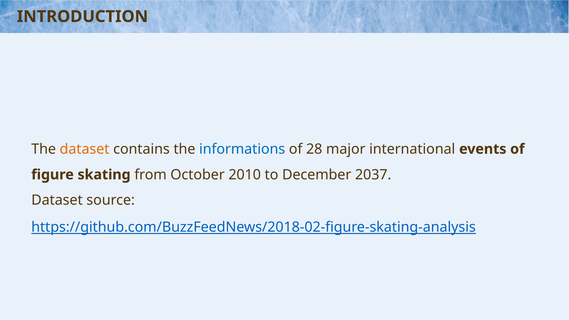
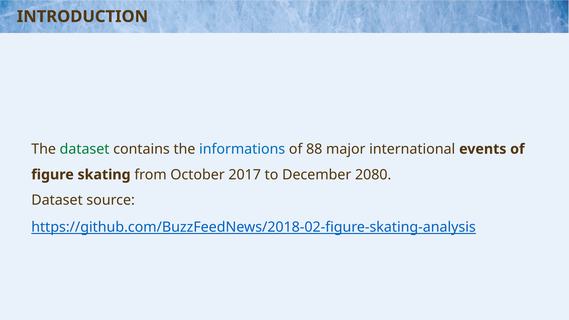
dataset colour: orange -> green (85, 149)
28: 28 -> 88 (314, 149)
2010: 2010 -> 2017 (245, 175)
2037: 2037 -> 2080 (373, 175)
